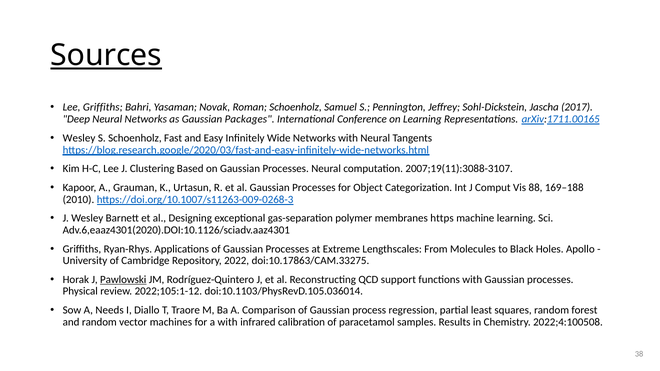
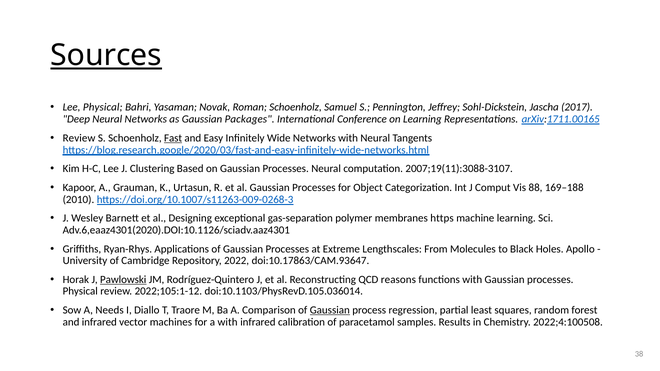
Lee Griffiths: Griffiths -> Physical (103, 107)
Wesley: Wesley -> Review (79, 138)
Fast underline: none -> present (173, 138)
doi:10.17863/CAM.33275: doi:10.17863/CAM.33275 -> doi:10.17863/CAM.93647 (310, 261)
support: support -> reasons (398, 280)
Gaussian underline: none -> present (330, 310)
and random: random -> infrared (99, 322)
